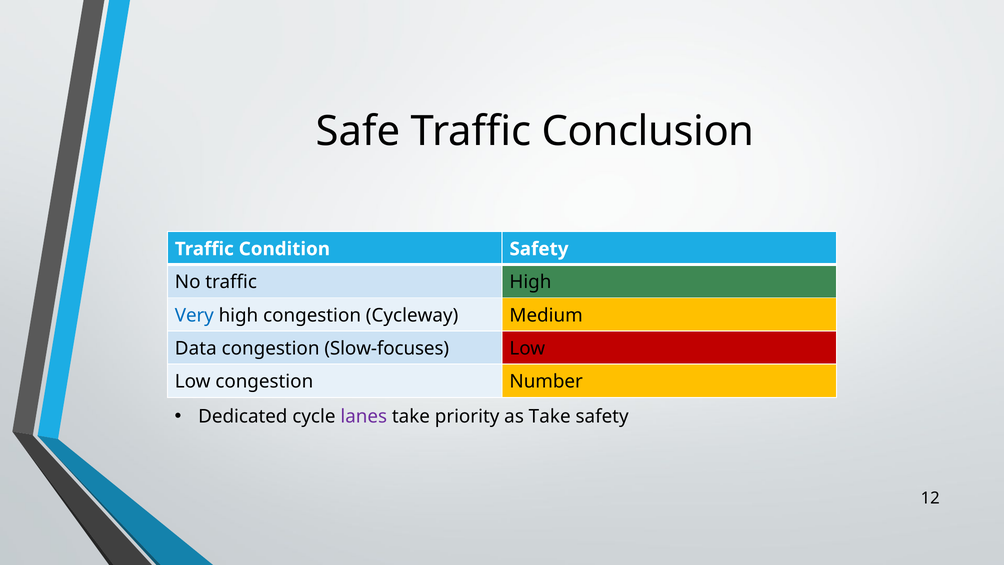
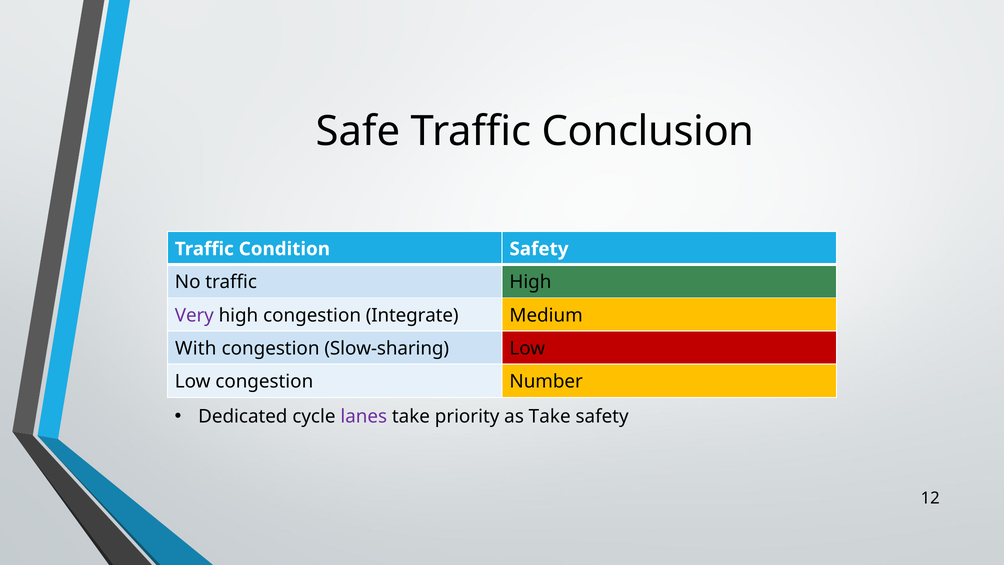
Very colour: blue -> purple (194, 315)
Cycleway: Cycleway -> Integrate (412, 315)
Data: Data -> With (196, 348)
Slow-focuses: Slow-focuses -> Slow-sharing (387, 348)
